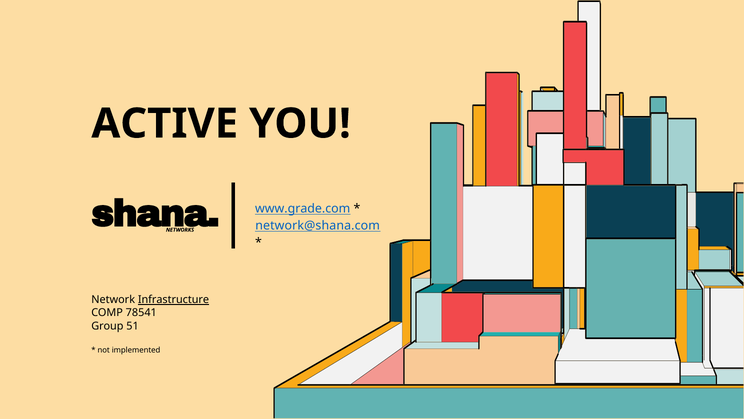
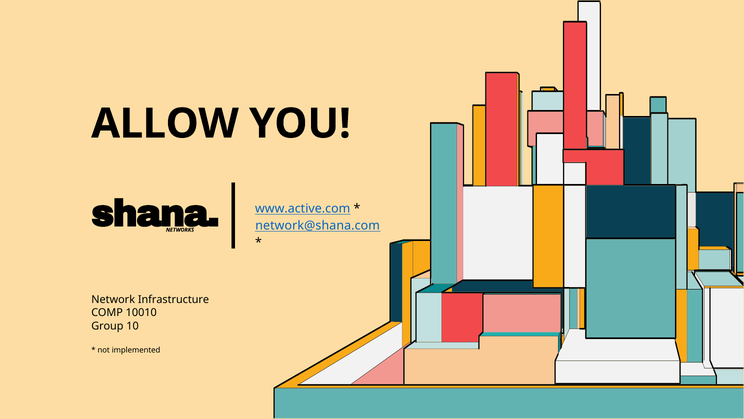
ACTIVE: ACTIVE -> ALLOW (165, 124)
www.grade.com: www.grade.com -> www.active.com (303, 209)
Infrastructure underline: present -> none (173, 299)
78541: 78541 -> 10010 (141, 313)
51: 51 -> 10 (133, 326)
